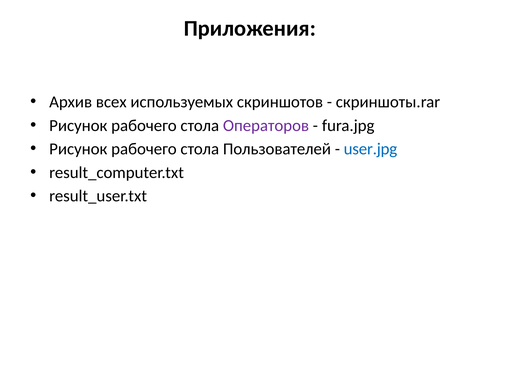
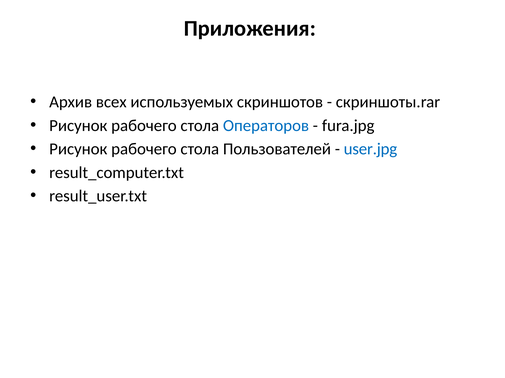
Операторов colour: purple -> blue (266, 126)
